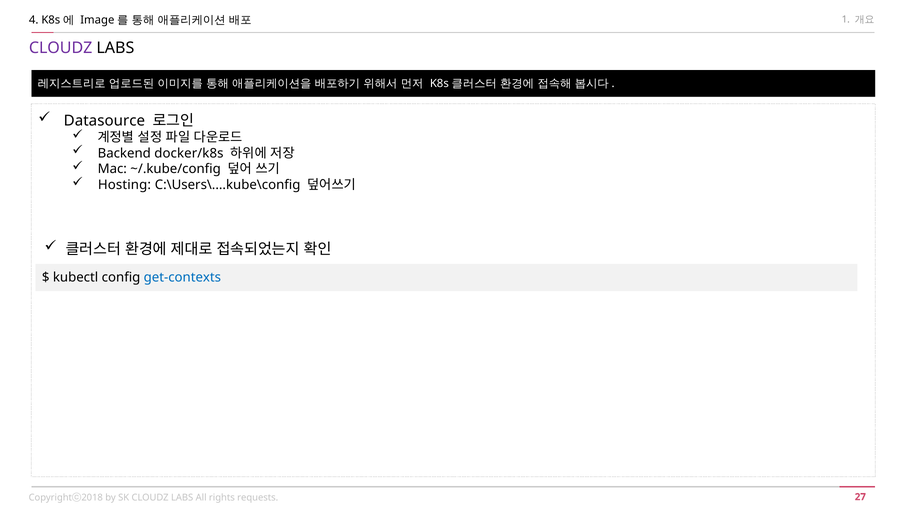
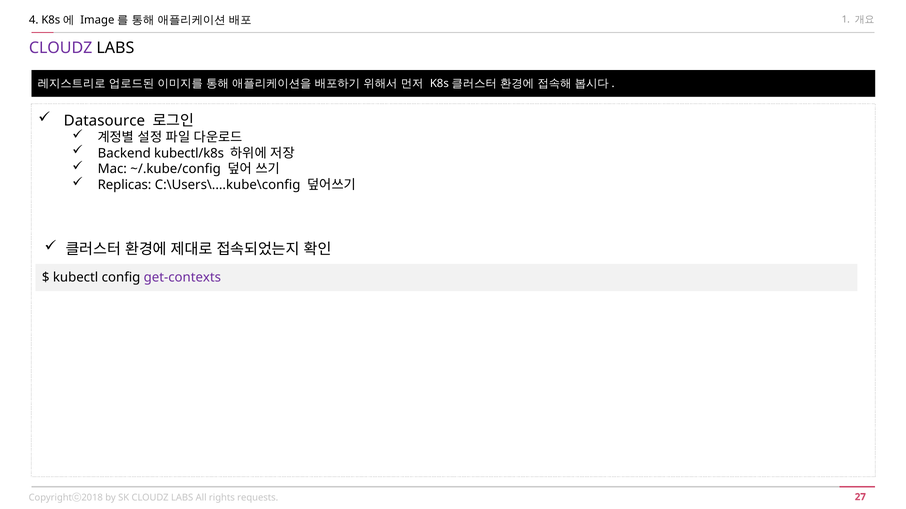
docker/k8s: docker/k8s -> kubectl/k8s (189, 153)
Hosting: Hosting -> Replicas (125, 185)
get-contexts colour: blue -> purple (182, 278)
